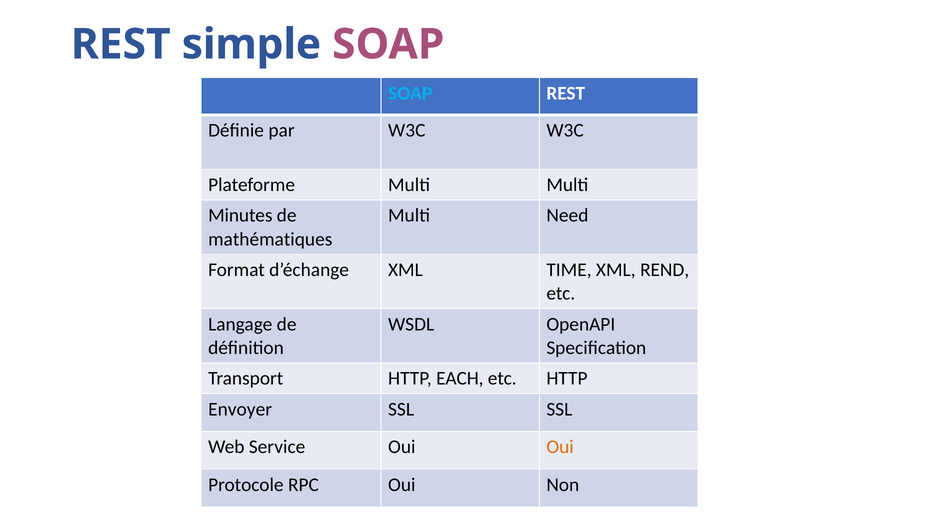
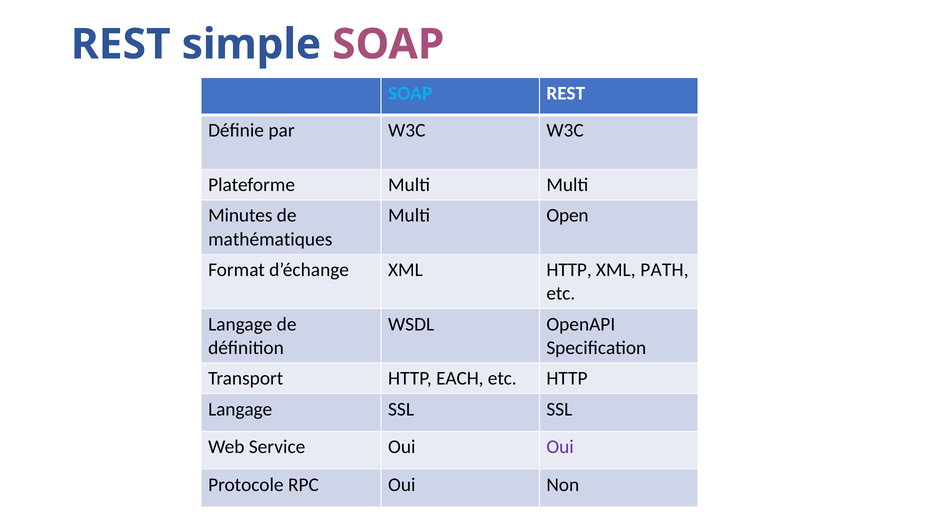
Need: Need -> Open (568, 216)
XML TIME: TIME -> HTTP (569, 270)
REND: REND -> PATH (664, 270)
Envoyer: Envoyer -> Langage (240, 410)
Oui colour: orange -> purple (560, 447)
